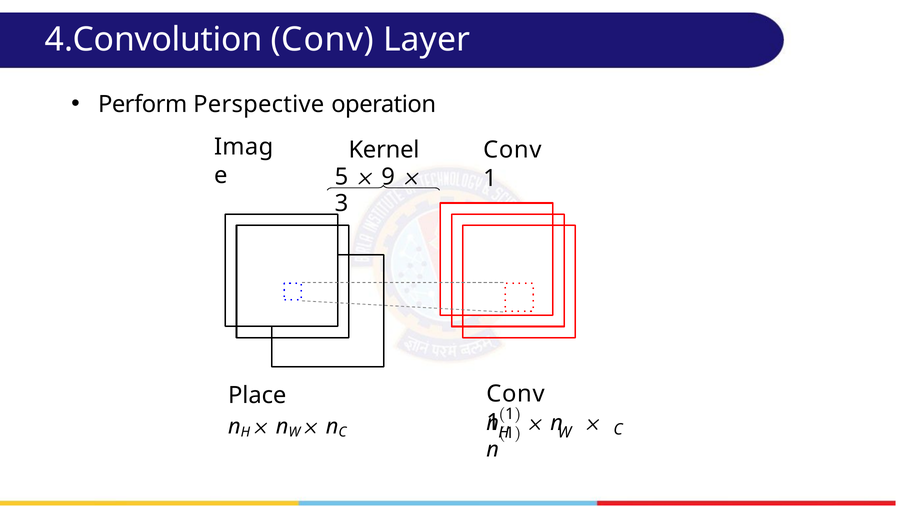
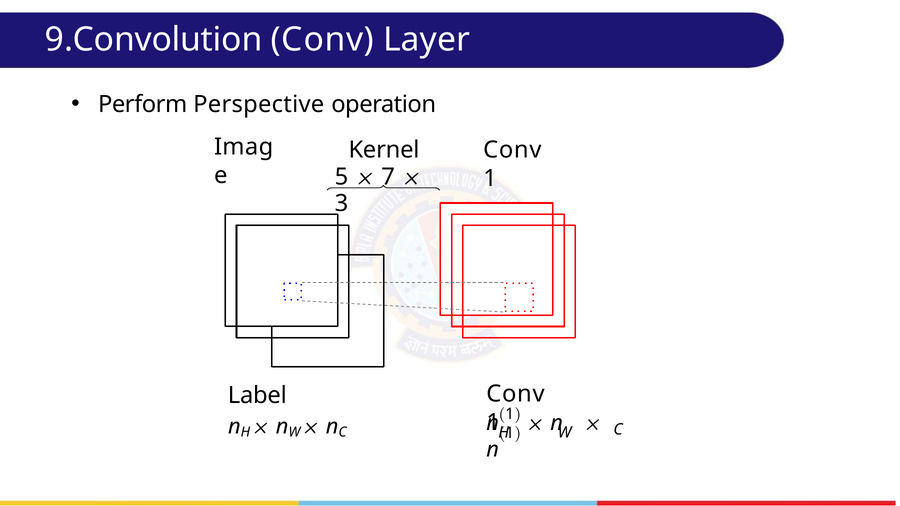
4.Convolution: 4.Convolution -> 9.Convolution (154, 40)
9: 9 -> 7 (388, 177)
Place: Place -> Label (257, 396)
